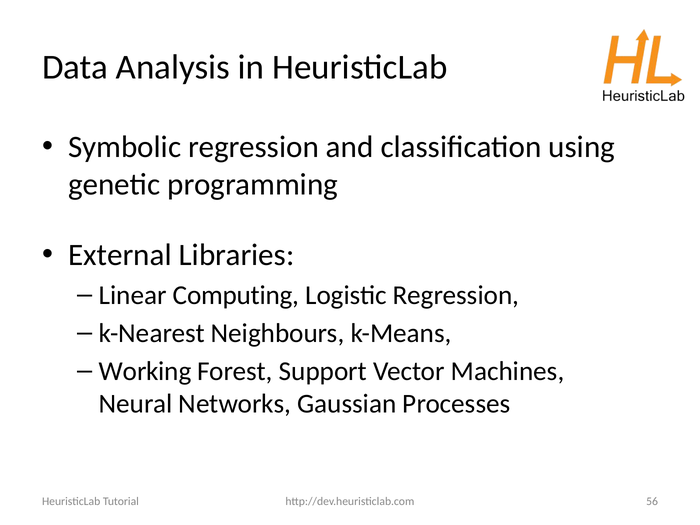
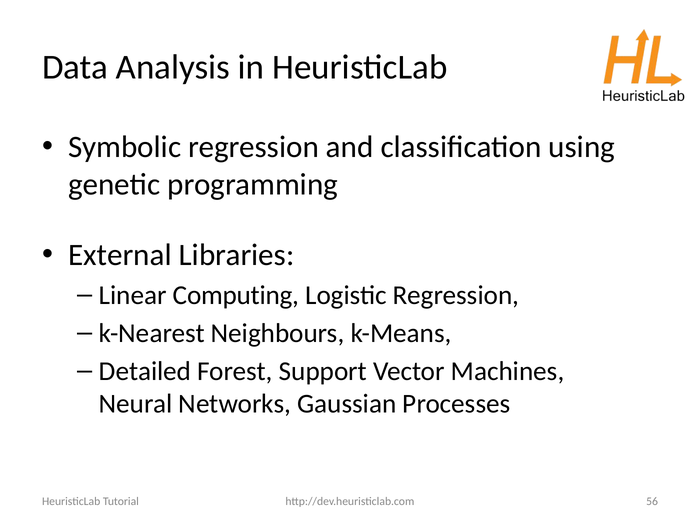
Working: Working -> Detailed (145, 371)
